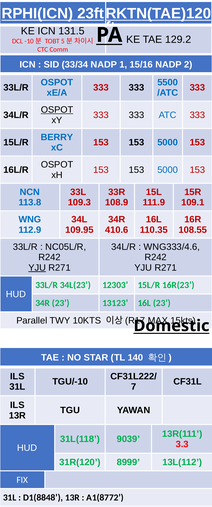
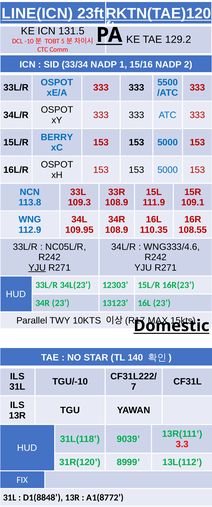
RPHI(ICN: RPHI(ICN -> LINE(ICN (37, 14)
OSPOT underline: present -> none (57, 110)
410.6: 410.6 -> 108.9 (117, 230)
